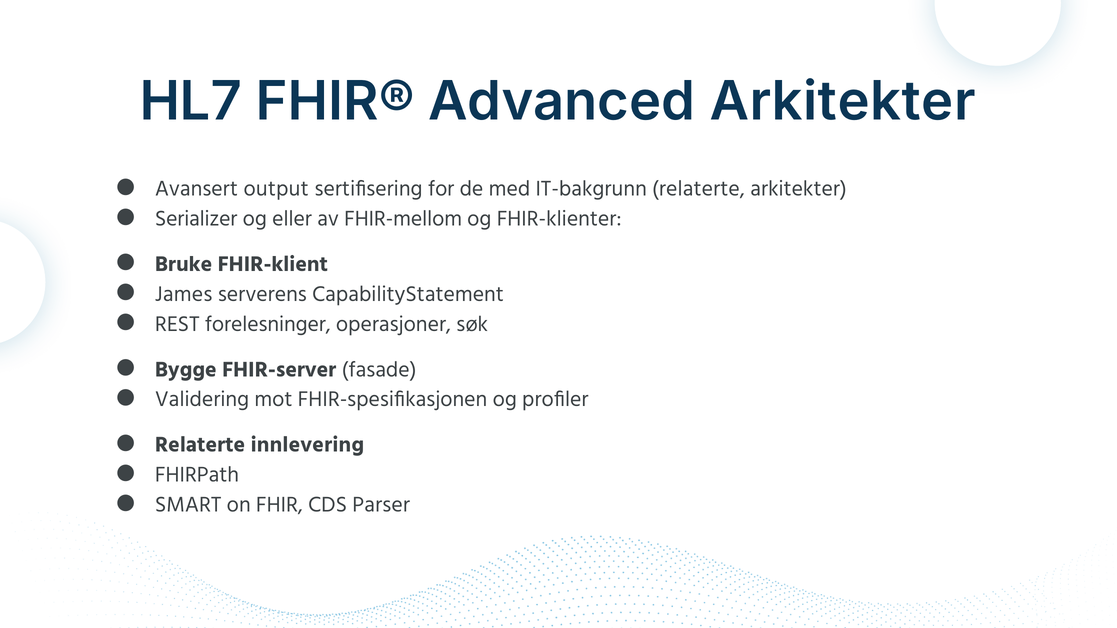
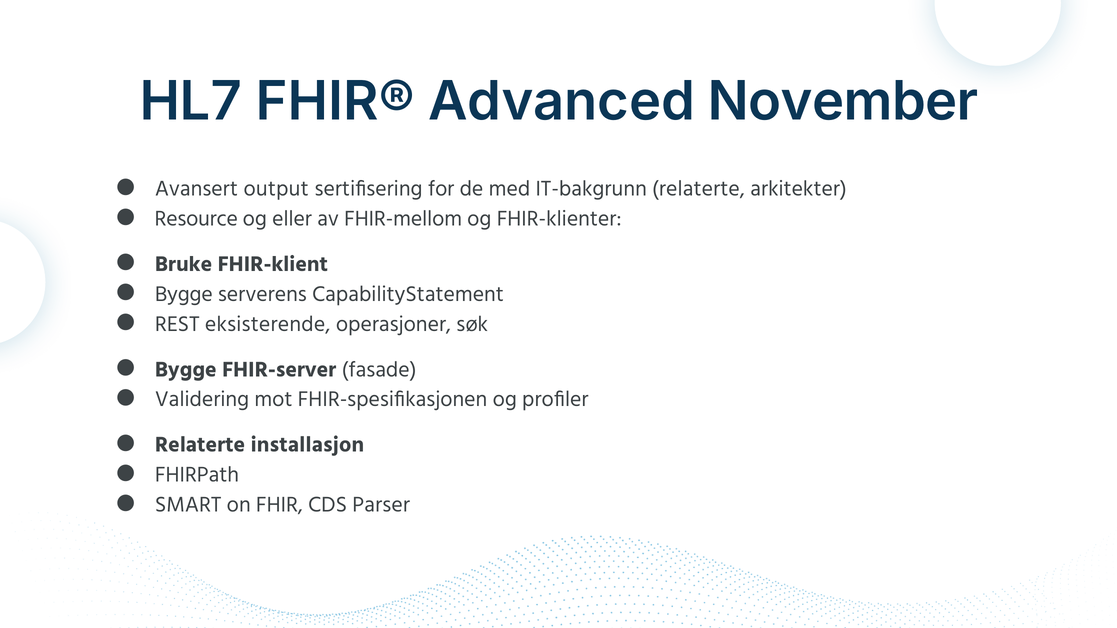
Advanced Arkitekter: Arkitekter -> November (843, 102)
Serializer: Serializer -> Resource (196, 219)
James: James -> Bygge (184, 294)
forelesninger: forelesninger -> eksisterende (268, 324)
innlevering: innlevering -> installasjon (307, 445)
